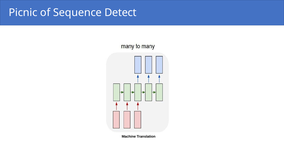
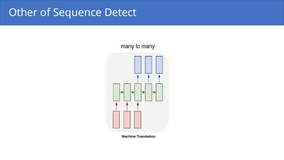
Picnic: Picnic -> Other (23, 13)
